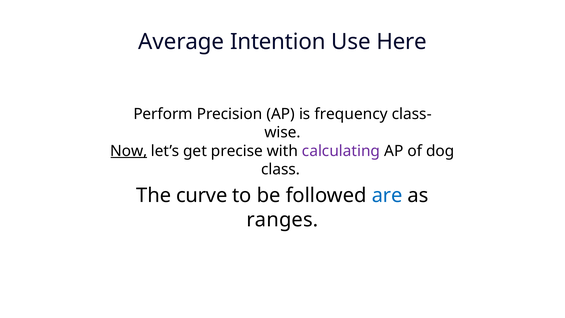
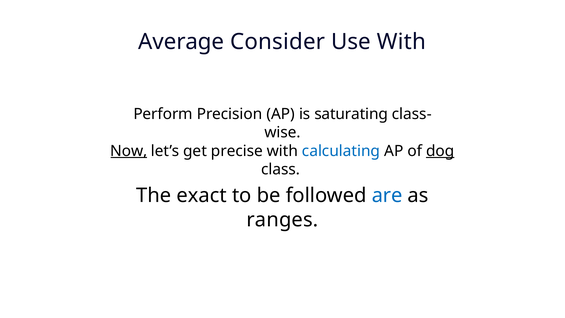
Intention: Intention -> Consider (278, 42)
Use Here: Here -> With (401, 42)
frequency: frequency -> saturating (351, 114)
calculating colour: purple -> blue (341, 151)
dog underline: none -> present (440, 151)
curve: curve -> exact (202, 195)
